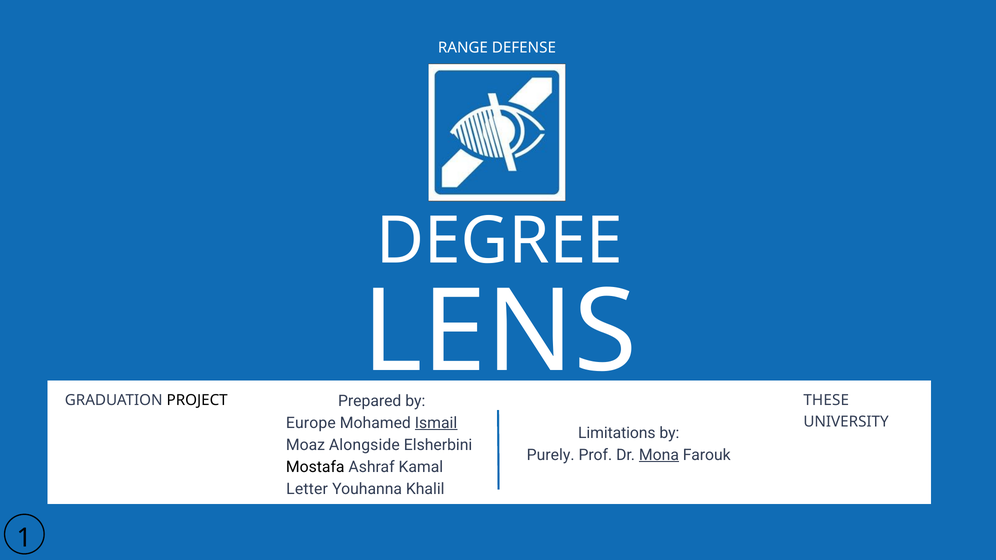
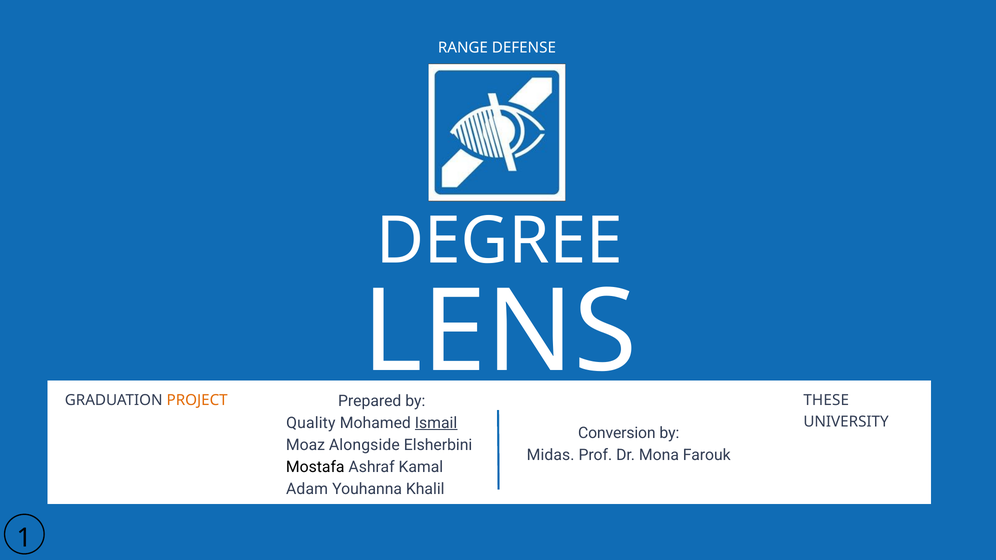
PROJECT colour: black -> orange (197, 401)
Europe: Europe -> Quality (311, 423)
Limitations: Limitations -> Conversion (617, 433)
Purely: Purely -> Midas (551, 455)
Mona underline: present -> none (659, 455)
Letter: Letter -> Adam (307, 489)
